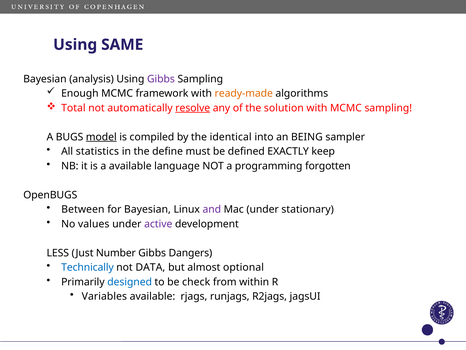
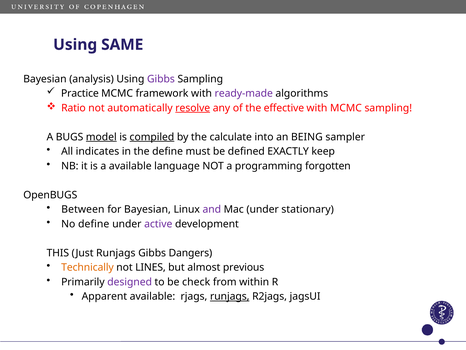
Enough: Enough -> Practice (80, 93)
ready-made colour: orange -> purple (244, 93)
Total: Total -> Ratio (73, 108)
solution: solution -> effective (284, 108)
compiled underline: none -> present (152, 137)
identical: identical -> calculate (231, 137)
statistics: statistics -> indicates (97, 151)
No values: values -> define (94, 224)
LESS: LESS -> THIS (58, 253)
Just Number: Number -> Runjags (116, 253)
Technically colour: blue -> orange (87, 267)
DATA: DATA -> LINES (151, 267)
optional: optional -> previous (244, 267)
designed colour: blue -> purple (130, 282)
Variables: Variables -> Apparent (104, 296)
runjags underline: none -> present (230, 296)
